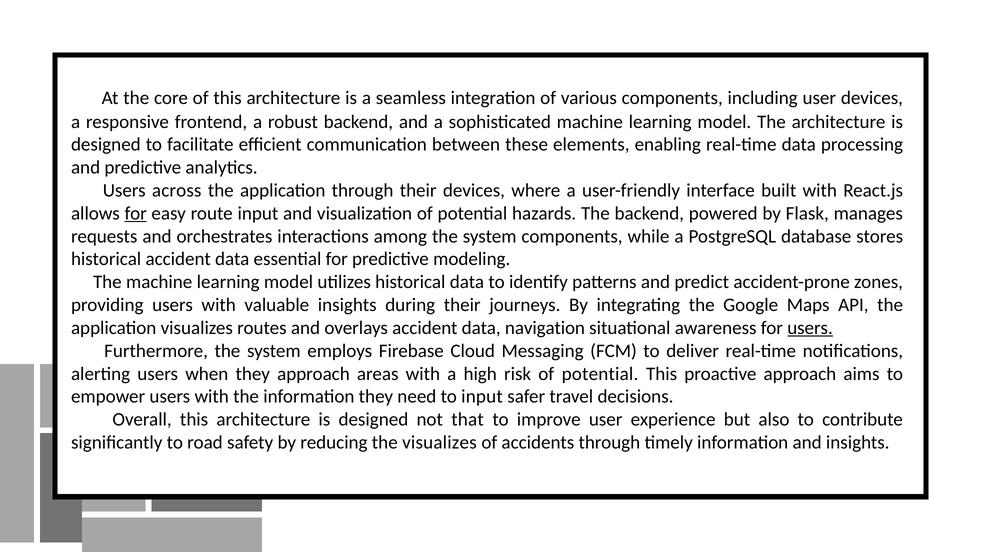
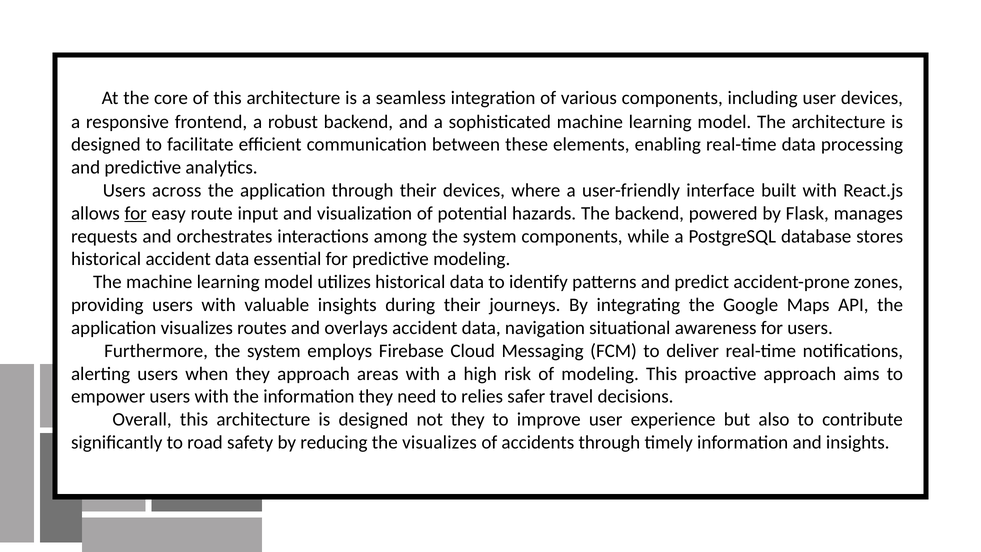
users underline: present -> none (810, 328)
risk of potential: potential -> modeling (600, 374)
to input: input -> relies (482, 397)
not that: that -> they (468, 419)
